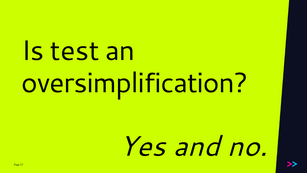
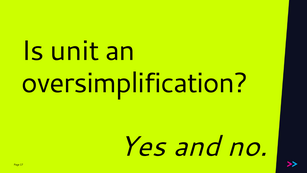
test: test -> unit (75, 51)
